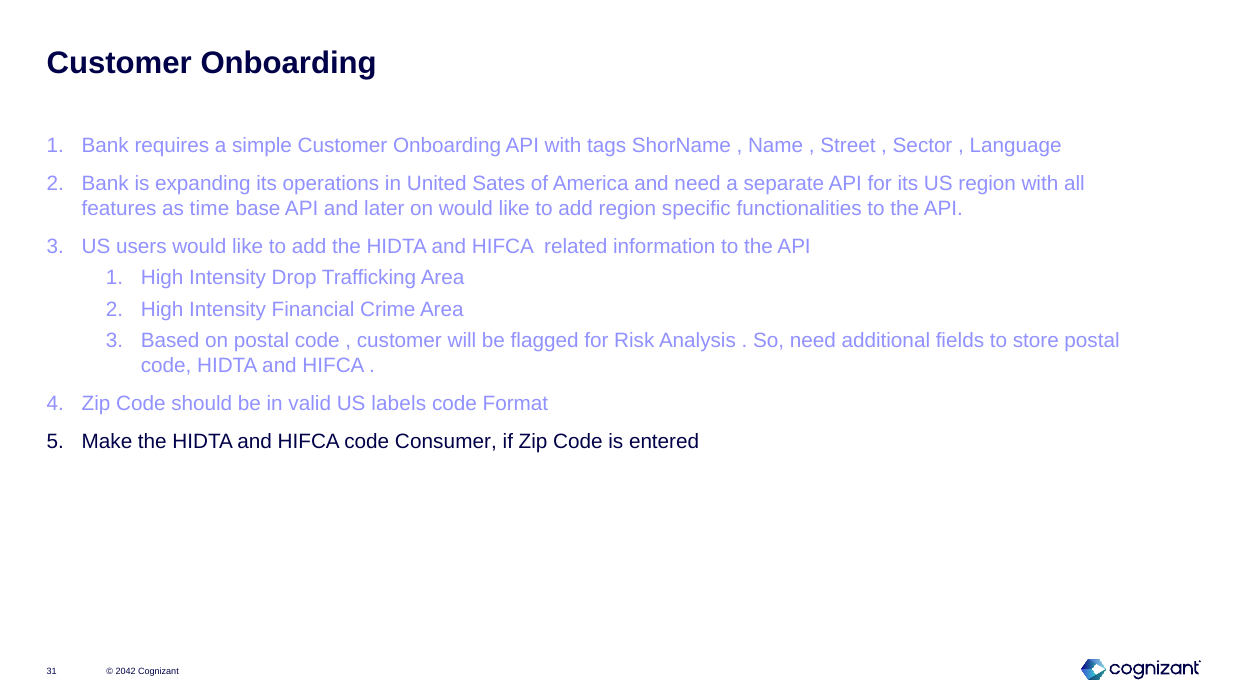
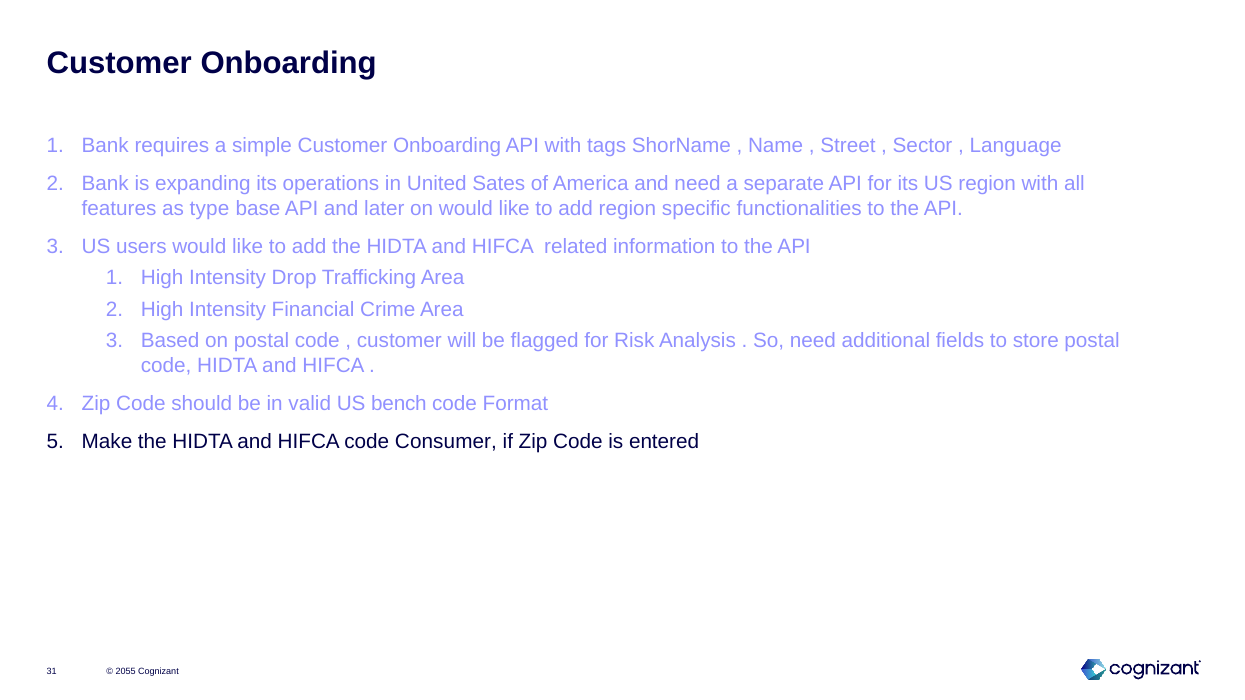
time: time -> type (210, 209)
labels: labels -> bench (399, 404)
2042: 2042 -> 2055 (126, 672)
